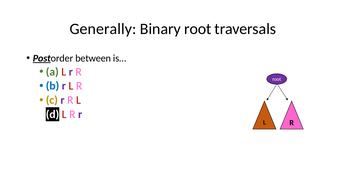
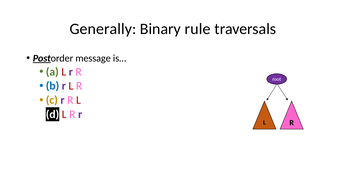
Binary root: root -> rule (198, 29)
between: between -> message (93, 58)
